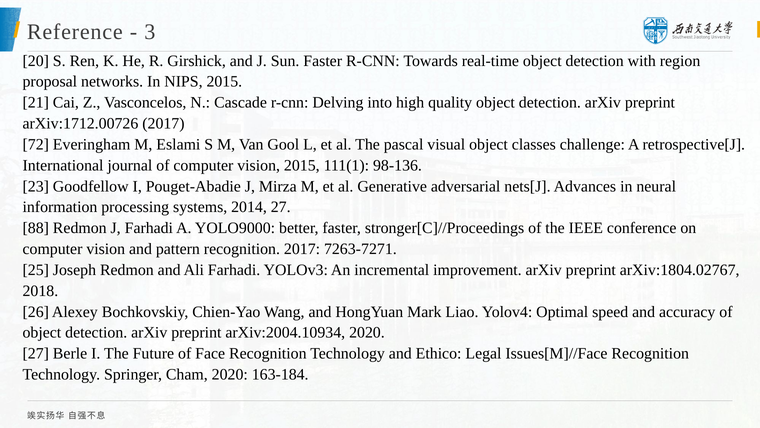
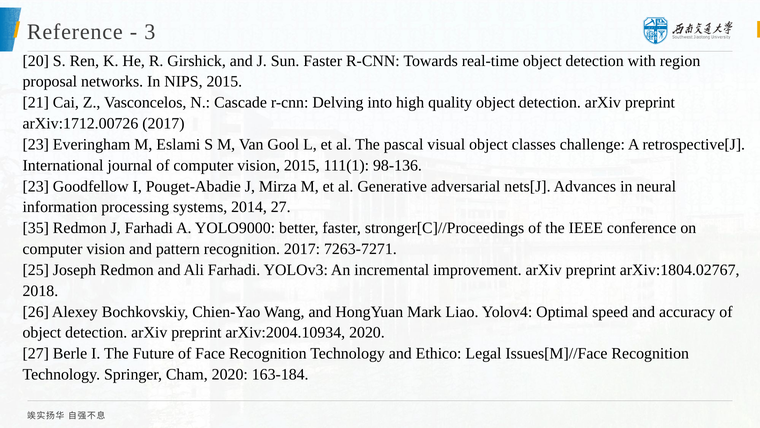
72: 72 -> 23 (36, 144)
88: 88 -> 35 (36, 228)
